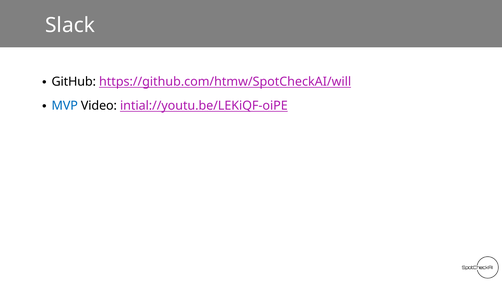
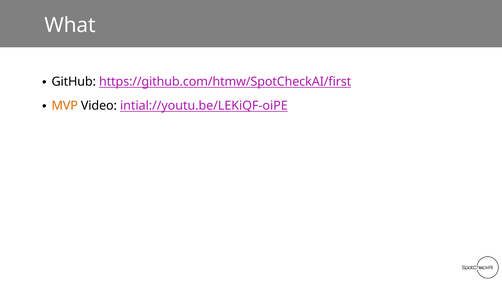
Slack: Slack -> What (70, 25)
https://github.com/htmw/SpotCheckAI/will: https://github.com/htmw/SpotCheckAI/will -> https://github.com/htmw/SpotCheckAI/first (225, 82)
MVP colour: blue -> orange (65, 106)
